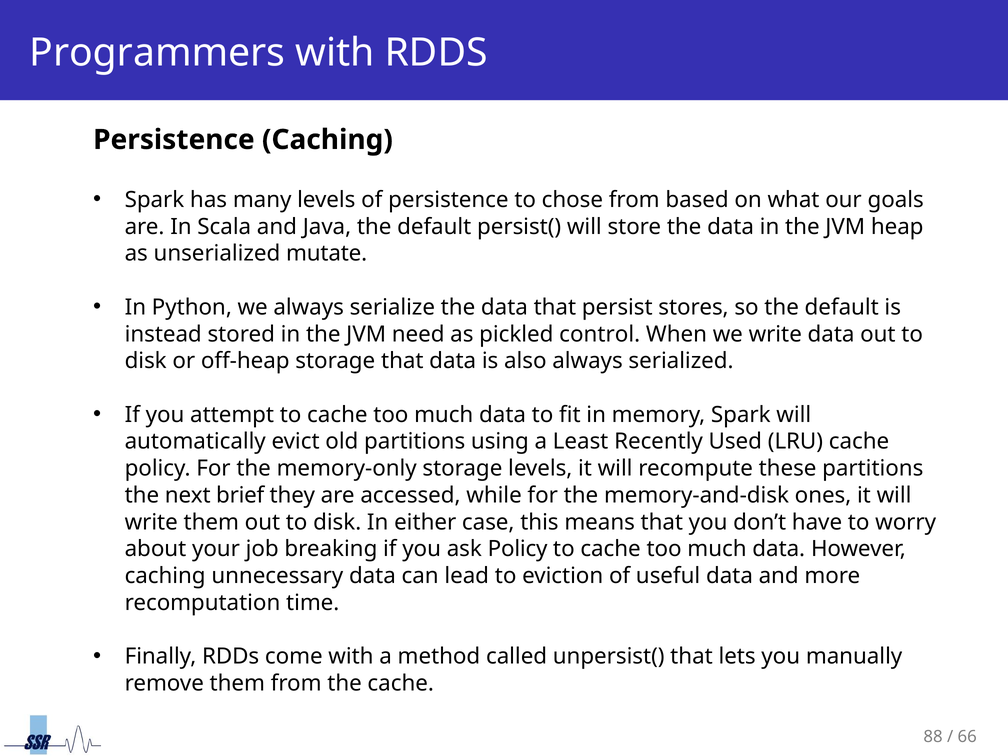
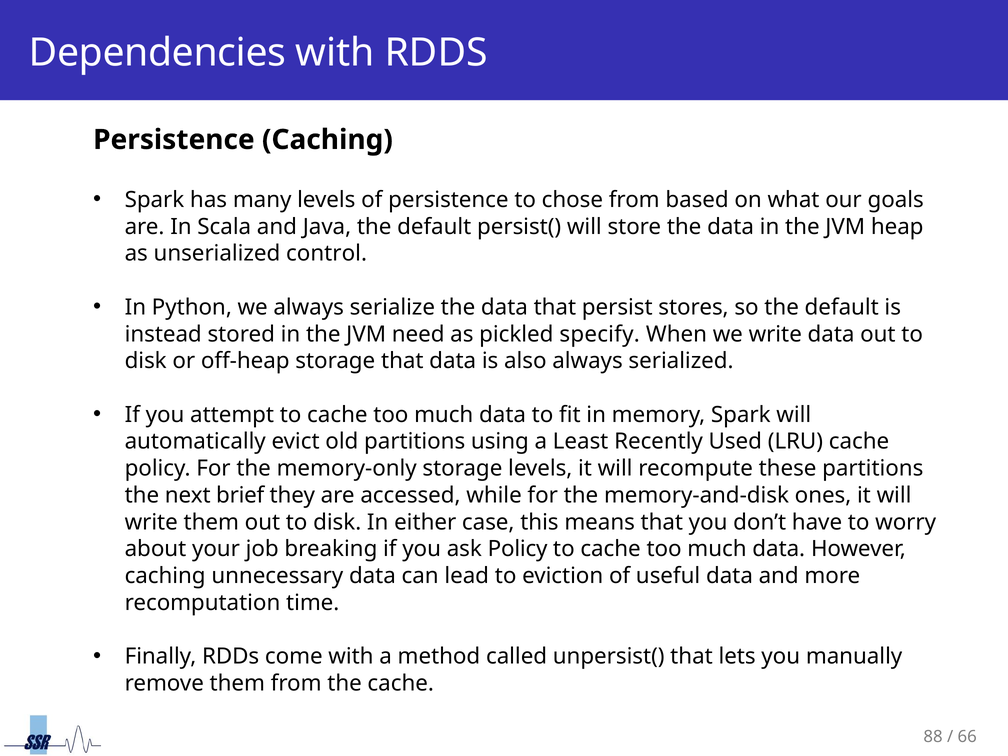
Programmers: Programmers -> Dependencies (158, 53)
mutate: mutate -> control (327, 254)
control: control -> specify (600, 334)
